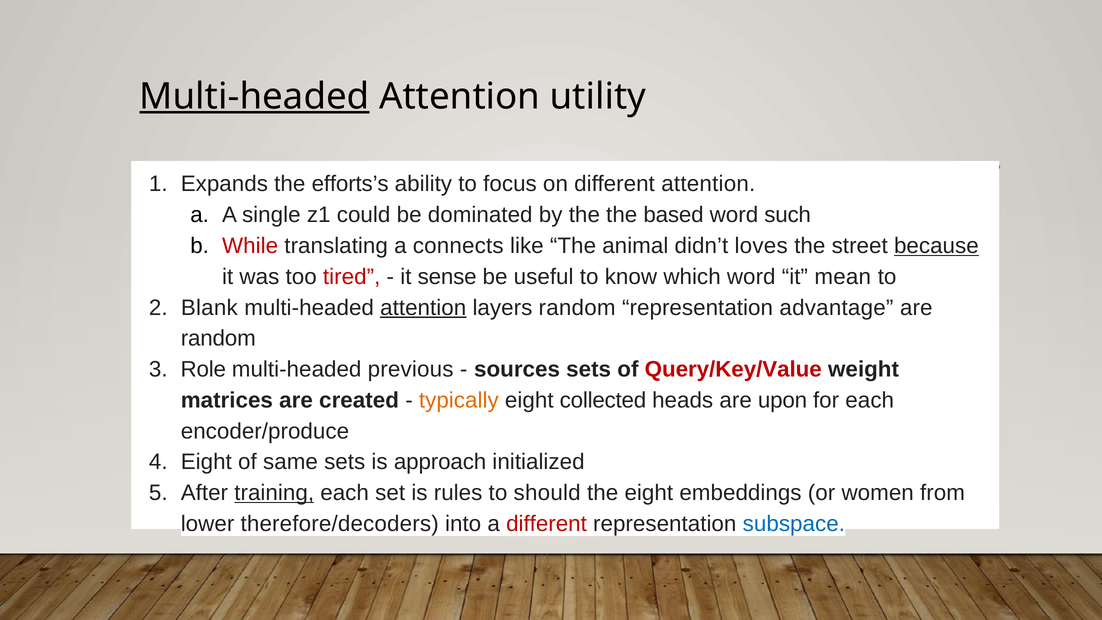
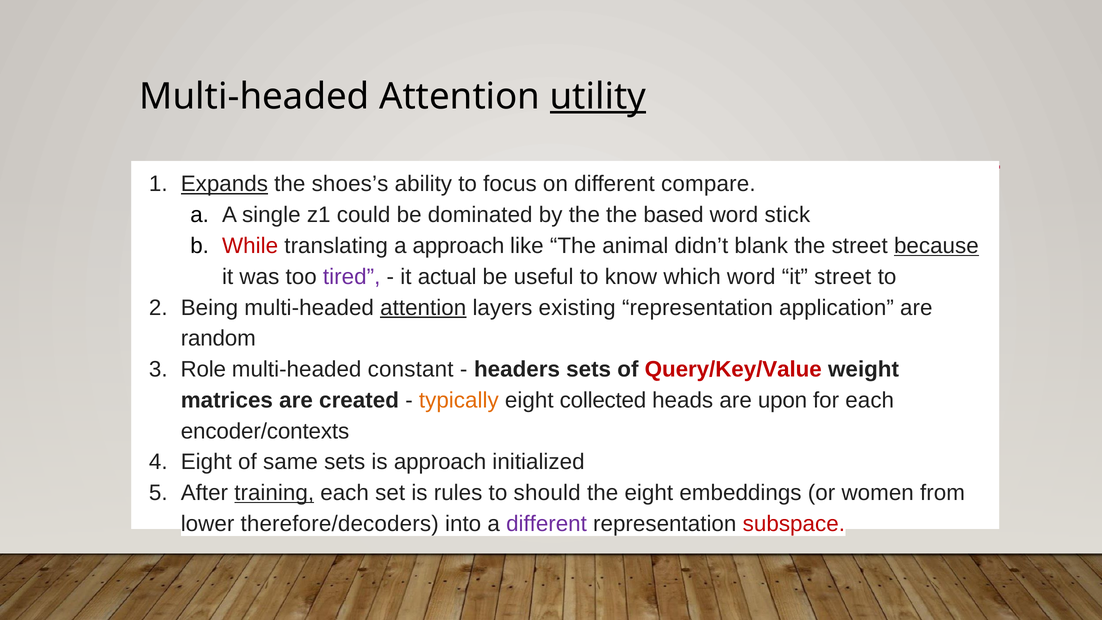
Multi-headed underline: present -> none (254, 96)
utility underline: none -> present (598, 96)
Expands underline: none -> present (224, 184)
efforts’s: efforts’s -> shoes’s (350, 184)
different attention: attention -> compare (708, 184)
such: such -> stick (787, 215)
a connects: connects -> approach (458, 246)
loves: loves -> blank (761, 246)
tired colour: red -> purple (352, 277)
sense: sense -> actual (447, 277)
it mean: mean -> street (843, 277)
Blank: Blank -> Being (209, 308)
layers random: random -> existing (577, 308)
advantage: advantage -> application (837, 308)
previous: previous -> constant (411, 369)
sources: sources -> headers (517, 369)
encoder/produce: encoder/produce -> encoder/contexts (265, 431)
different colour: red -> purple (546, 524)
subspace colour: blue -> red (794, 524)
